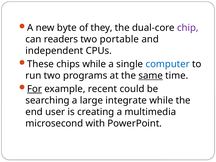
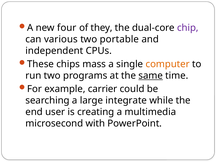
byte: byte -> four (67, 28)
readers: readers -> various (61, 39)
chips while: while -> mass (94, 64)
computer colour: blue -> orange (168, 64)
For underline: present -> none (35, 89)
recent: recent -> carrier (103, 89)
